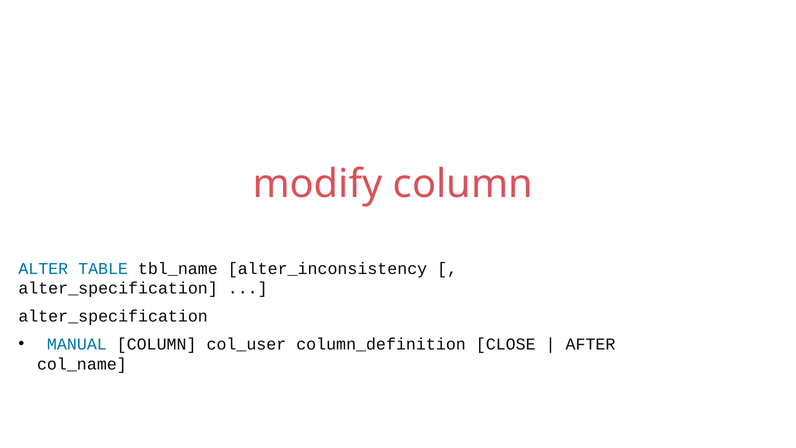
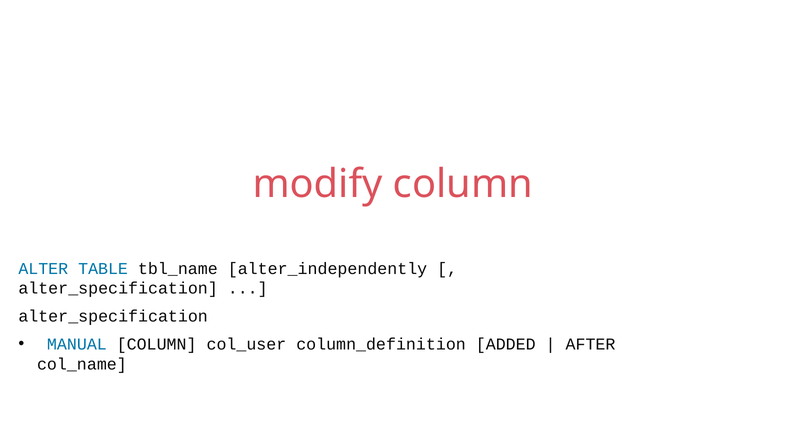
alter_inconsistency: alter_inconsistency -> alter_independently (327, 268)
CLOSE: CLOSE -> ADDED (506, 344)
